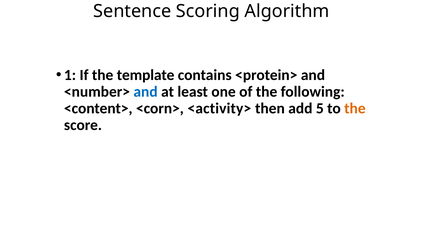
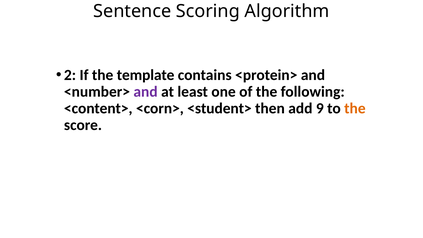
1: 1 -> 2 (70, 75)
and colour: blue -> purple (146, 92)
<activity>: <activity> -> <student> (219, 108)
5: 5 -> 9 (320, 108)
